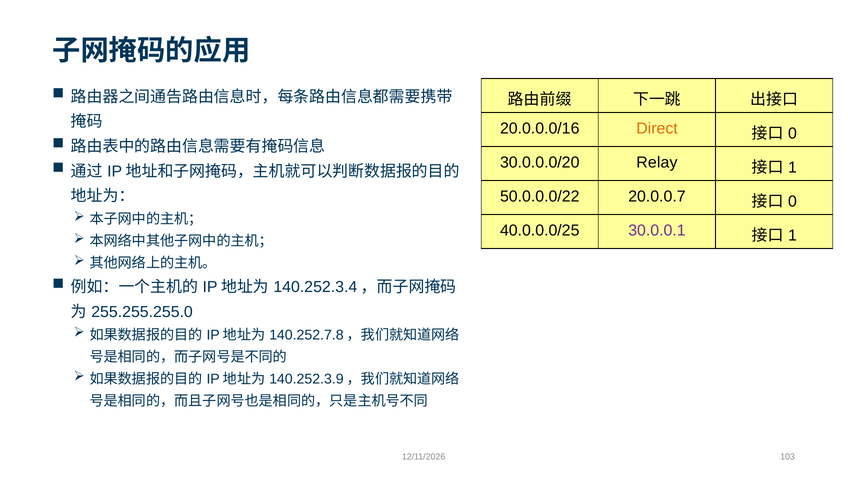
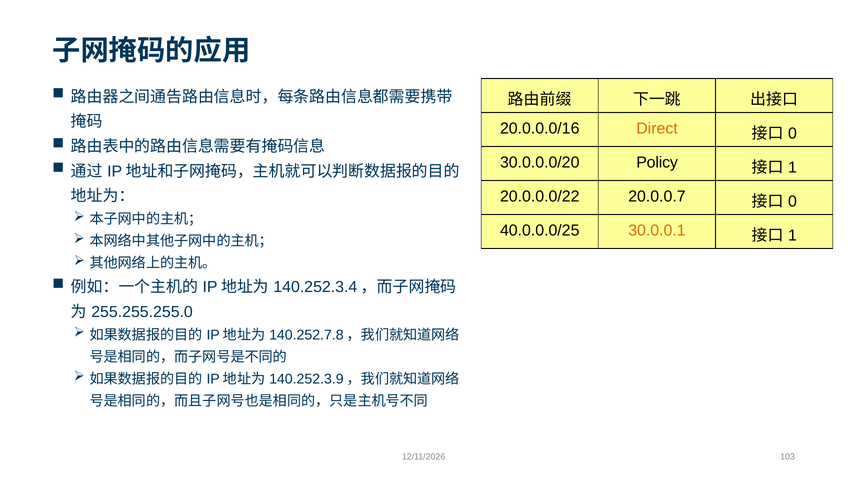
Relay: Relay -> Policy (657, 162)
50.0.0.0/22: 50.0.0.0/22 -> 20.0.0.0/22 (540, 196)
30.0.0.1 colour: purple -> orange (657, 230)
